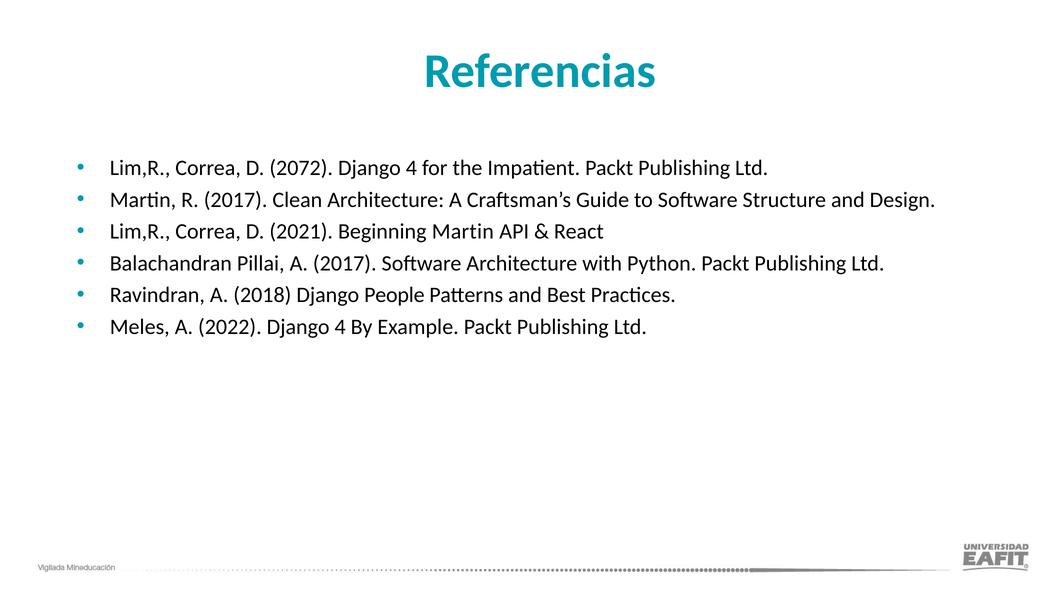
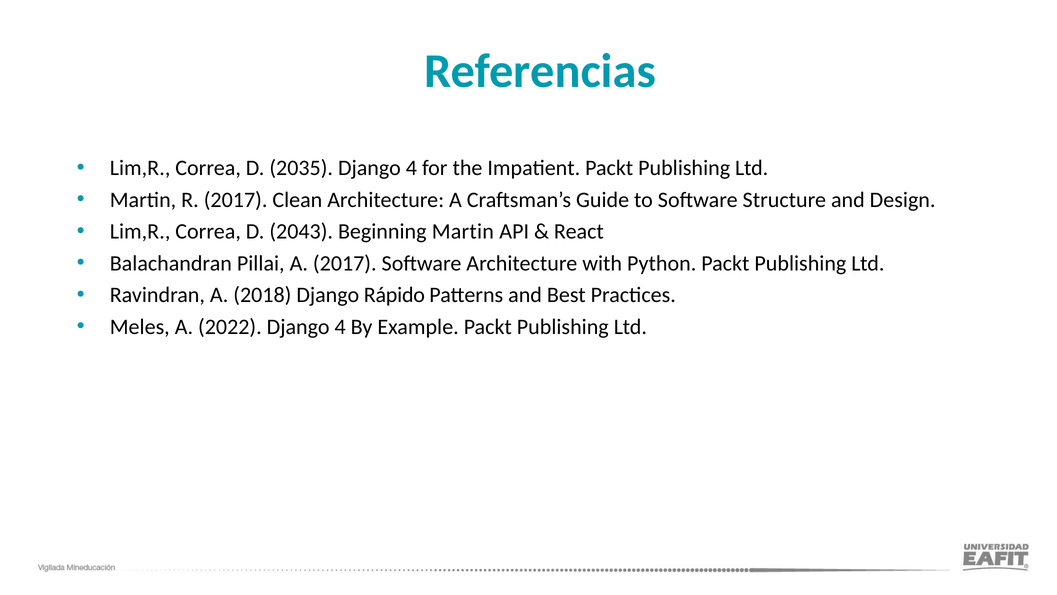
2072: 2072 -> 2035 (301, 168)
2021: 2021 -> 2043 (301, 231)
People: People -> Rápido (394, 295)
